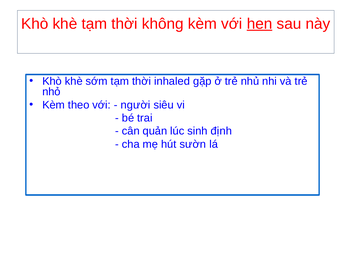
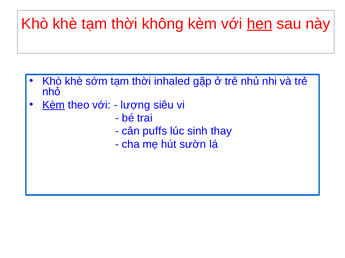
Kèm underline: none -> present (54, 105)
người: người -> lượng (135, 105)
quản: quản -> puffs (155, 131)
định: định -> thay (221, 131)
